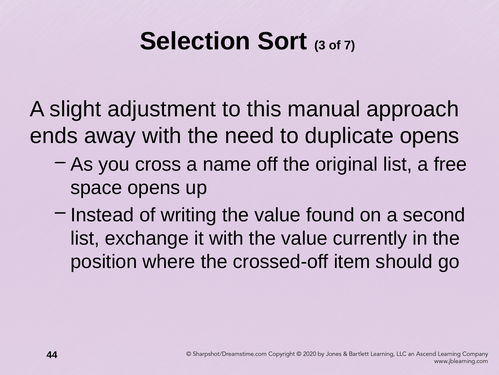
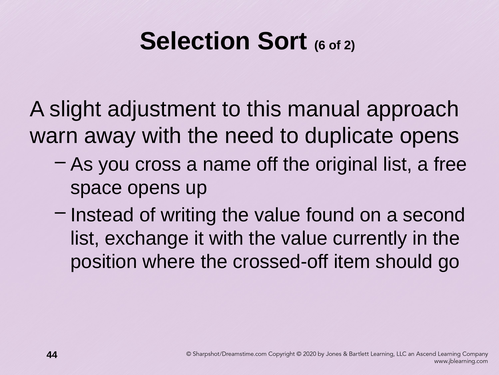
3: 3 -> 6 (320, 45)
7: 7 -> 2 (350, 45)
ends: ends -> warn (54, 135)
